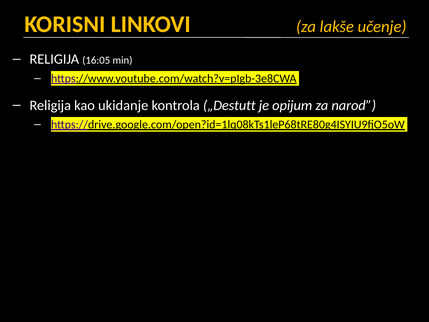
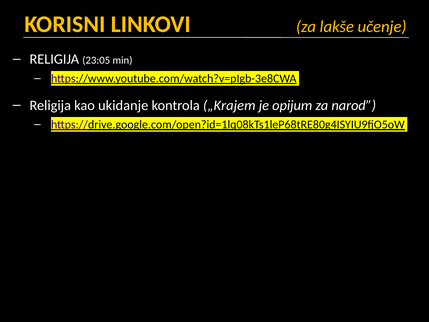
16:05: 16:05 -> 23:05 (96, 60)
„Destutt: „Destutt -> „Krajem (229, 105)
